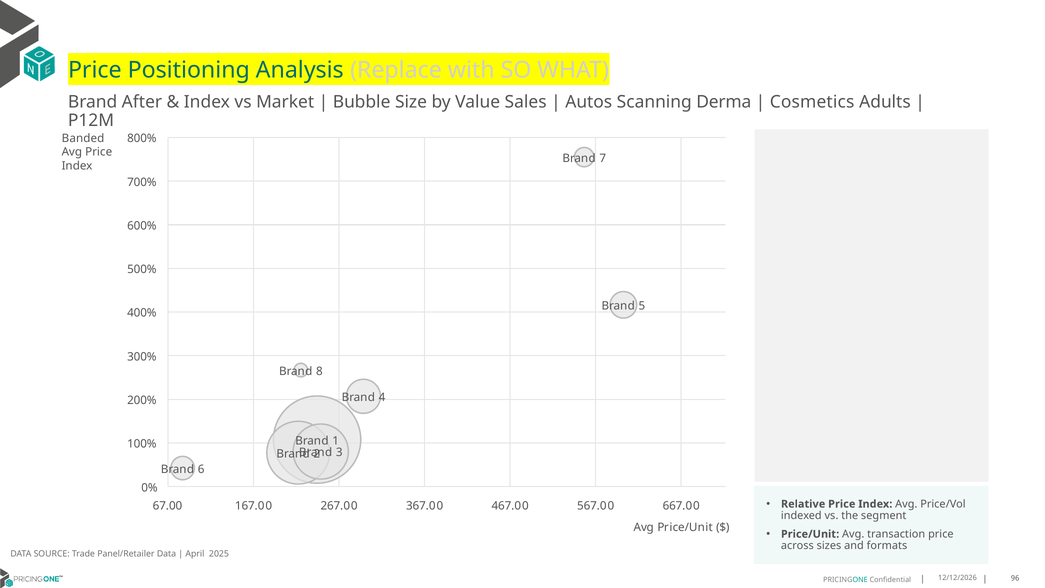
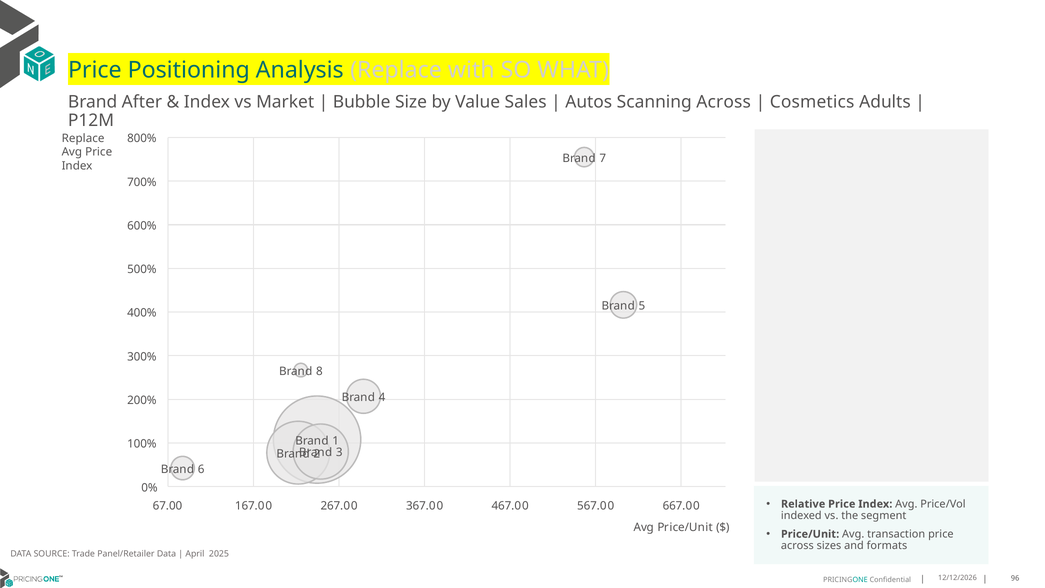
Scanning Derma: Derma -> Across (724, 102)
Banded: Banded -> Replace (83, 138)
